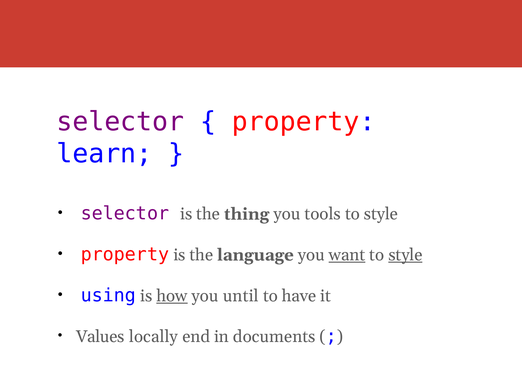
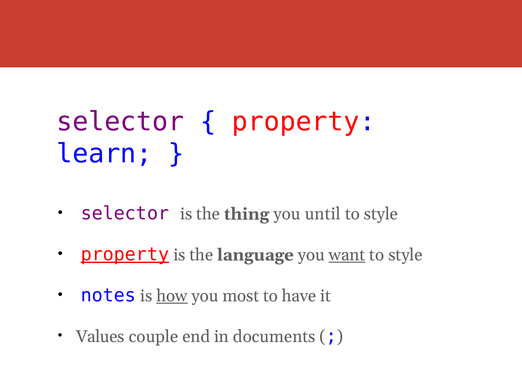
tools: tools -> until (323, 214)
property underline: none -> present (125, 254)
style underline: present -> none (405, 255)
using: using -> notes (108, 295)
until: until -> most (241, 295)
locally: locally -> couple (154, 336)
